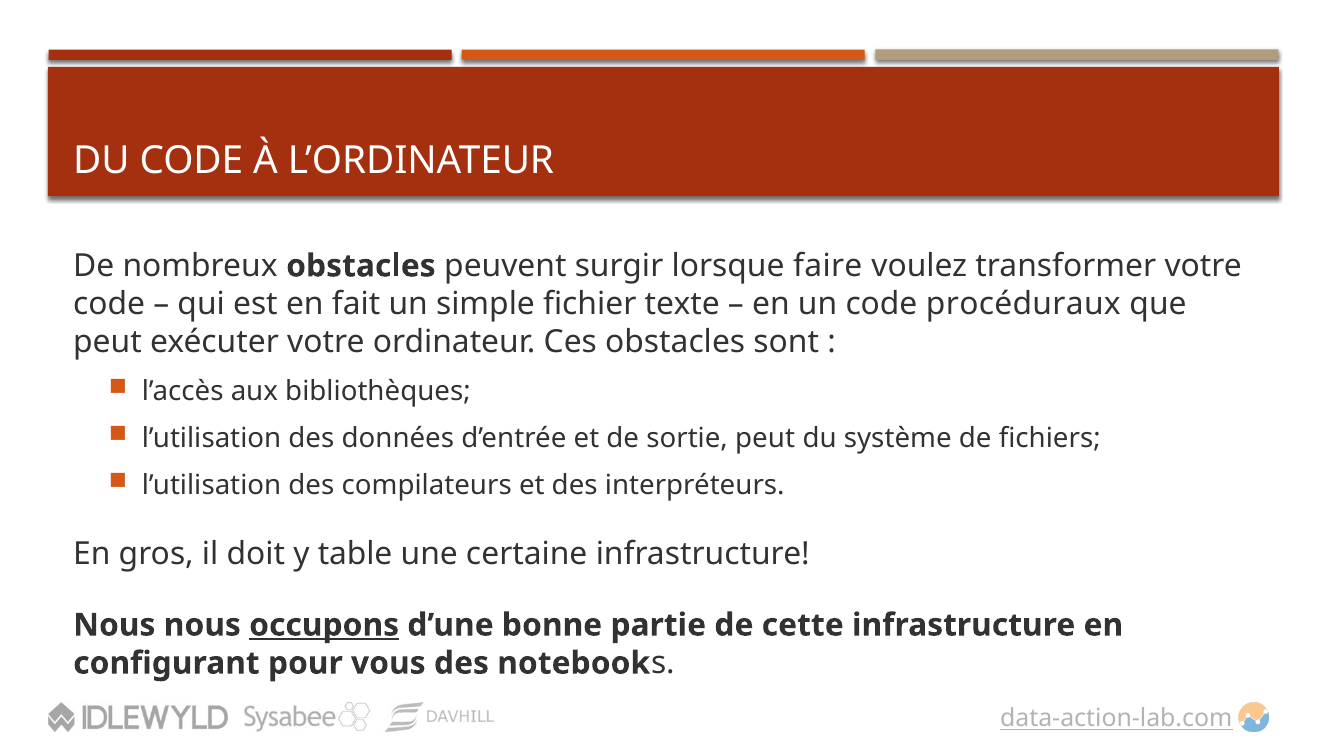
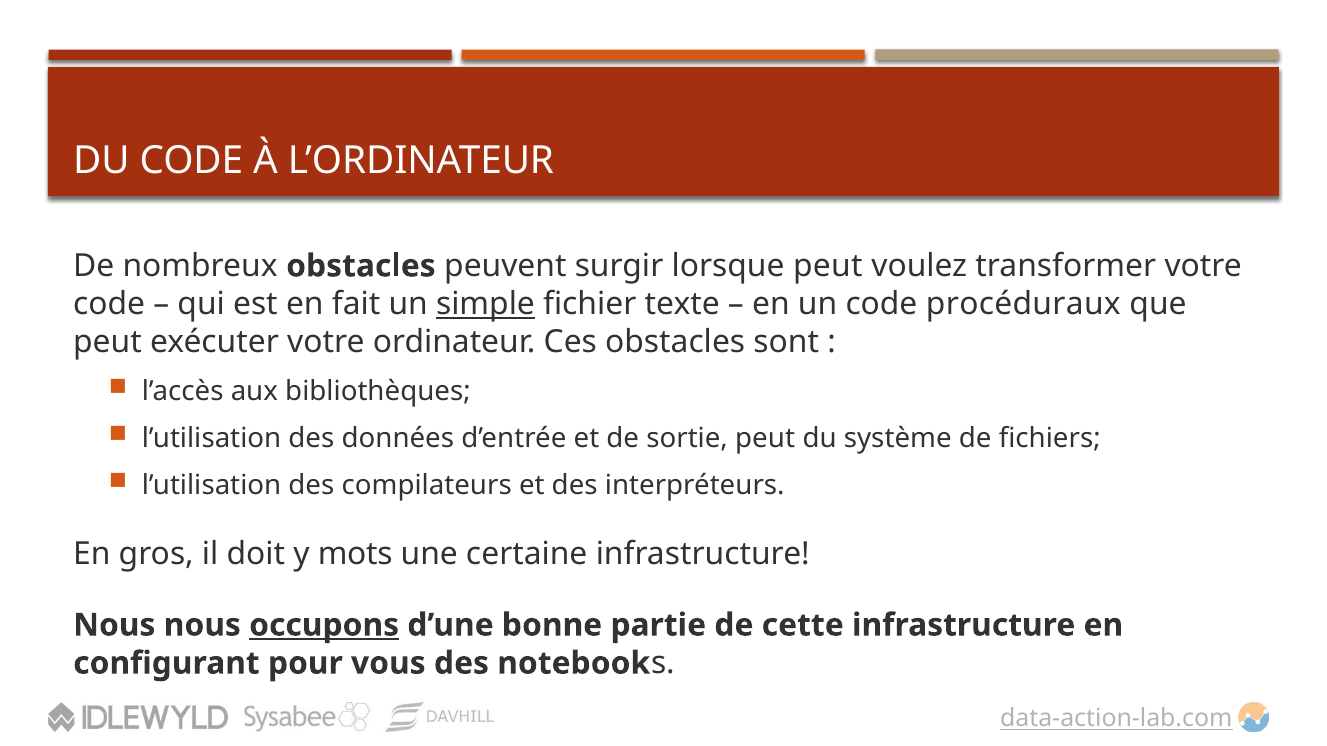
lorsque faire: faire -> peut (828, 266)
simple underline: none -> present (485, 304)
table: table -> mots (355, 554)
